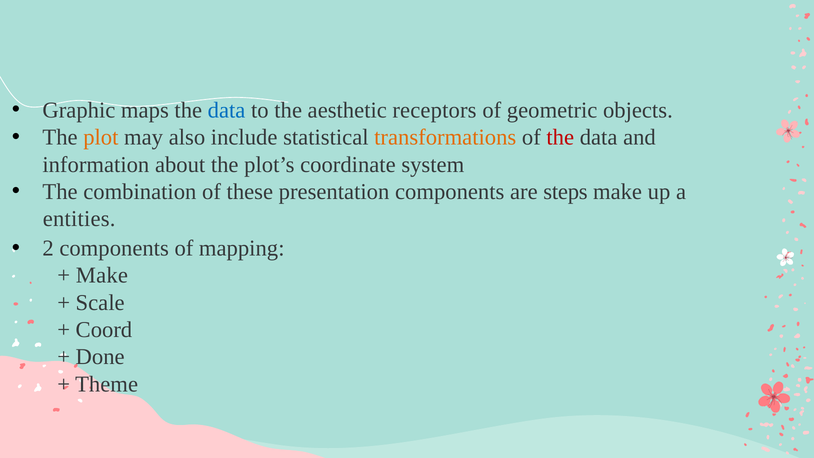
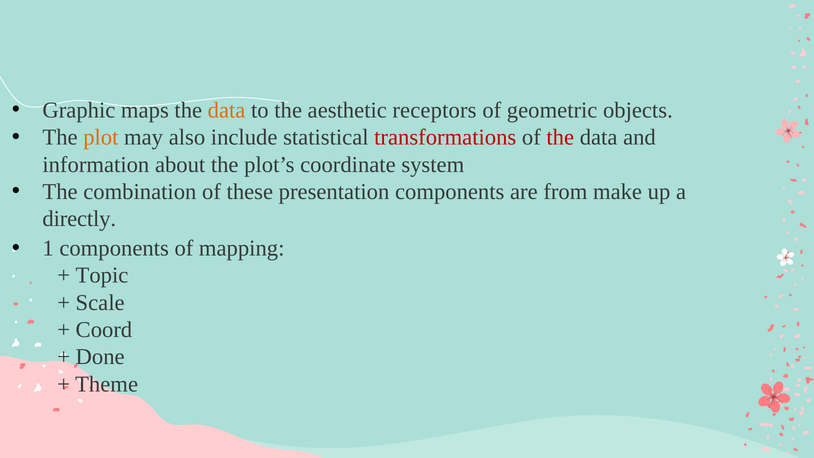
data colour: blue -> orange (227, 110)
transformations colour: orange -> red (445, 137)
steps: steps -> from (565, 192)
entities: entities -> directly (79, 219)
2: 2 -> 1 (48, 248)
Make: Make -> Topic (102, 275)
